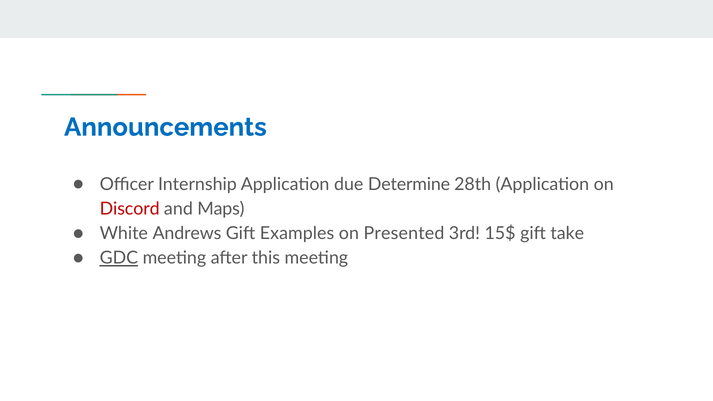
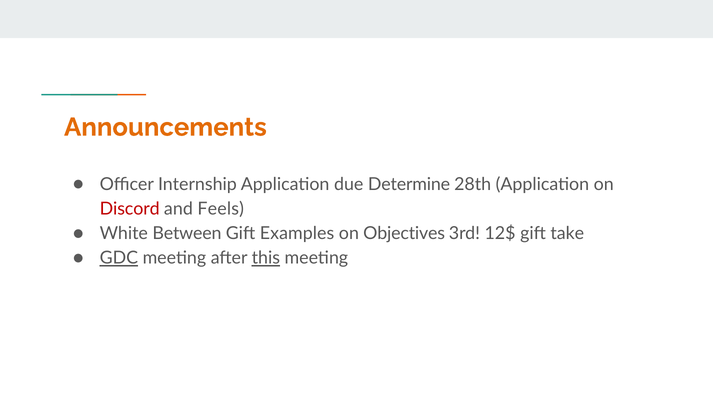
Announcements colour: blue -> orange (165, 127)
Maps: Maps -> Feels (221, 209)
Andrews: Andrews -> Between (187, 234)
Presented: Presented -> Objectives (404, 234)
15$: 15$ -> 12$ (500, 234)
this underline: none -> present (266, 258)
